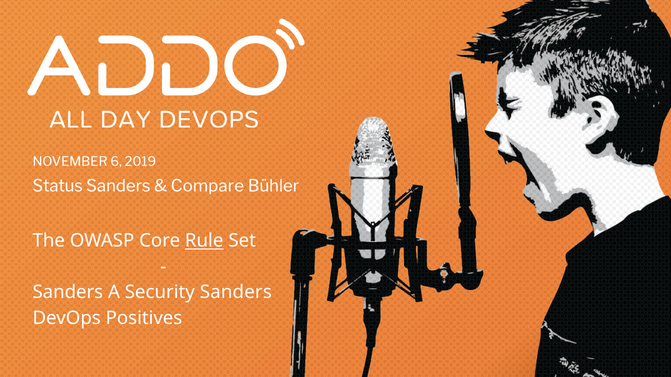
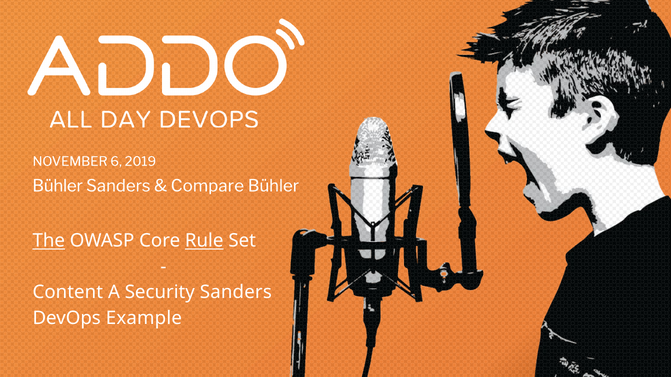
Status: Status -> Bühler (58, 186)
The underline: none -> present (49, 241)
Sanders: Sanders -> Content (68, 293)
Positives: Positives -> Example (144, 318)
